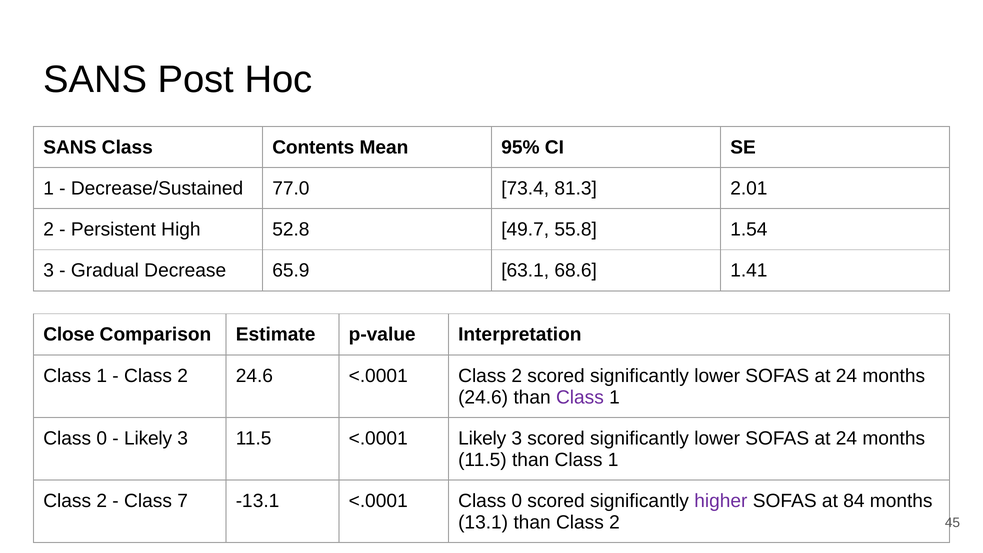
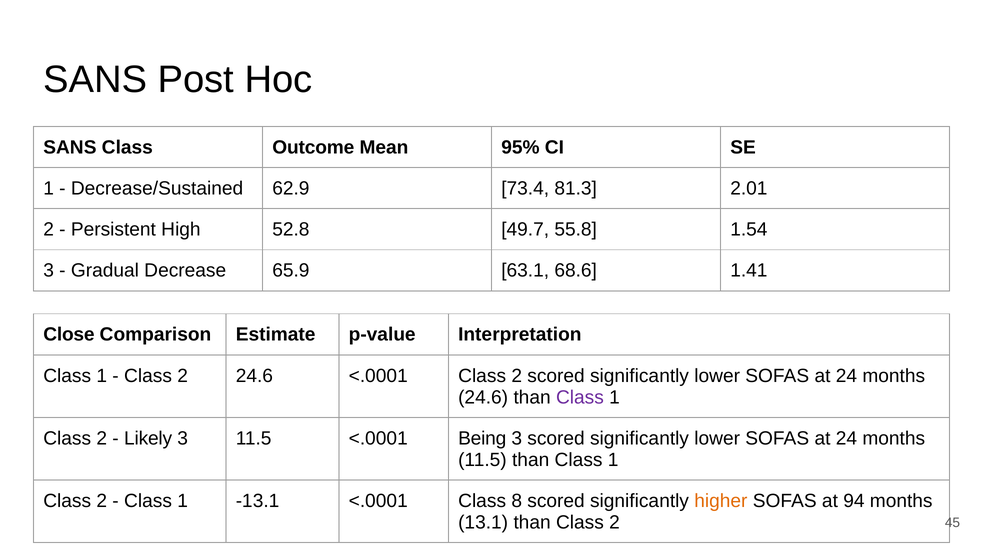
Contents: Contents -> Outcome (313, 147)
77.0: 77.0 -> 62.9 (291, 188)
0: 0 -> 2 (102, 438)
<.0001 Likely: Likely -> Being (482, 438)
7: 7 -> 1 (183, 501)
<.0001 Class 0: 0 -> 8 (517, 501)
higher colour: purple -> orange (721, 501)
84: 84 -> 94 (854, 501)
